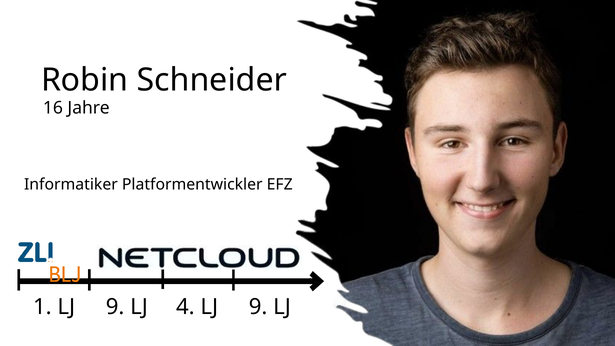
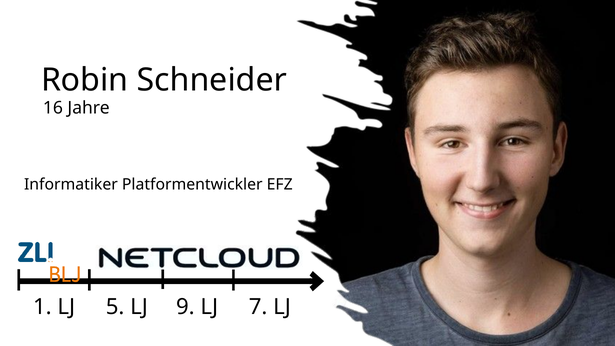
1 LJ 9: 9 -> 5 (115, 307)
4: 4 -> 9 (185, 307)
9: 9 -> 7 (258, 307)
